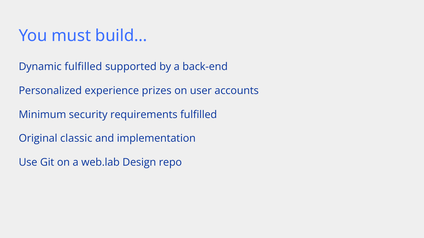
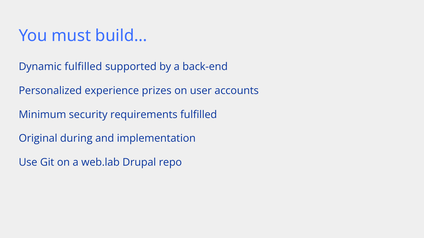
classic: classic -> during (76, 139)
Design: Design -> Drupal (139, 163)
